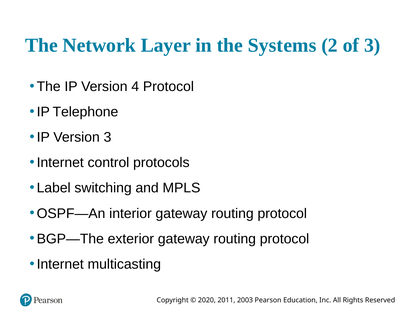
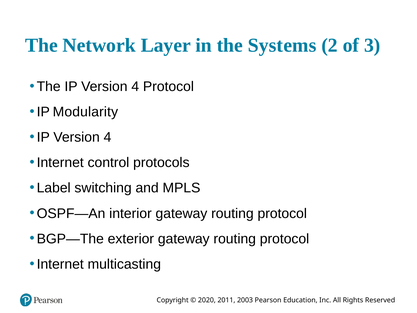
Telephone: Telephone -> Modularity (85, 112)
3: 3 -> 4 (107, 137)
